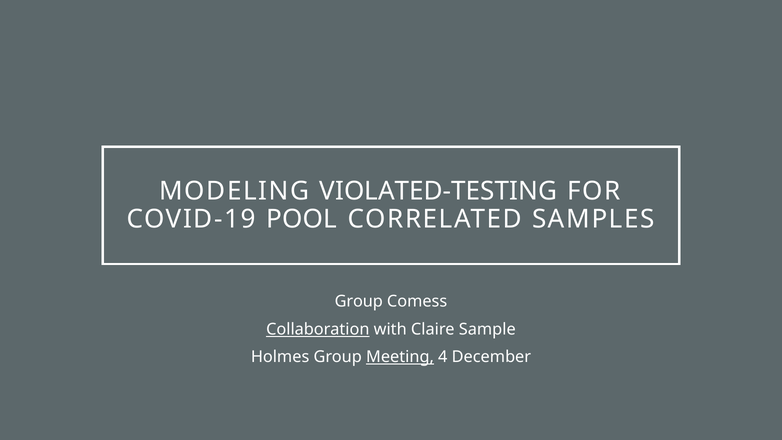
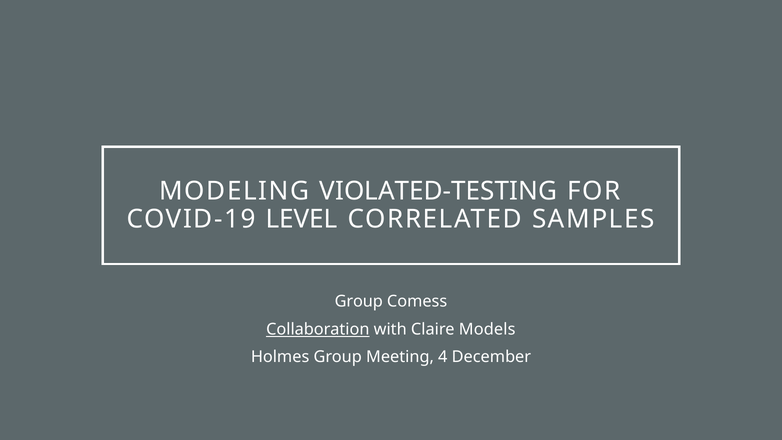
POOL: POOL -> LEVEL (302, 219)
Sample: Sample -> Models (487, 329)
Meeting underline: present -> none (400, 357)
